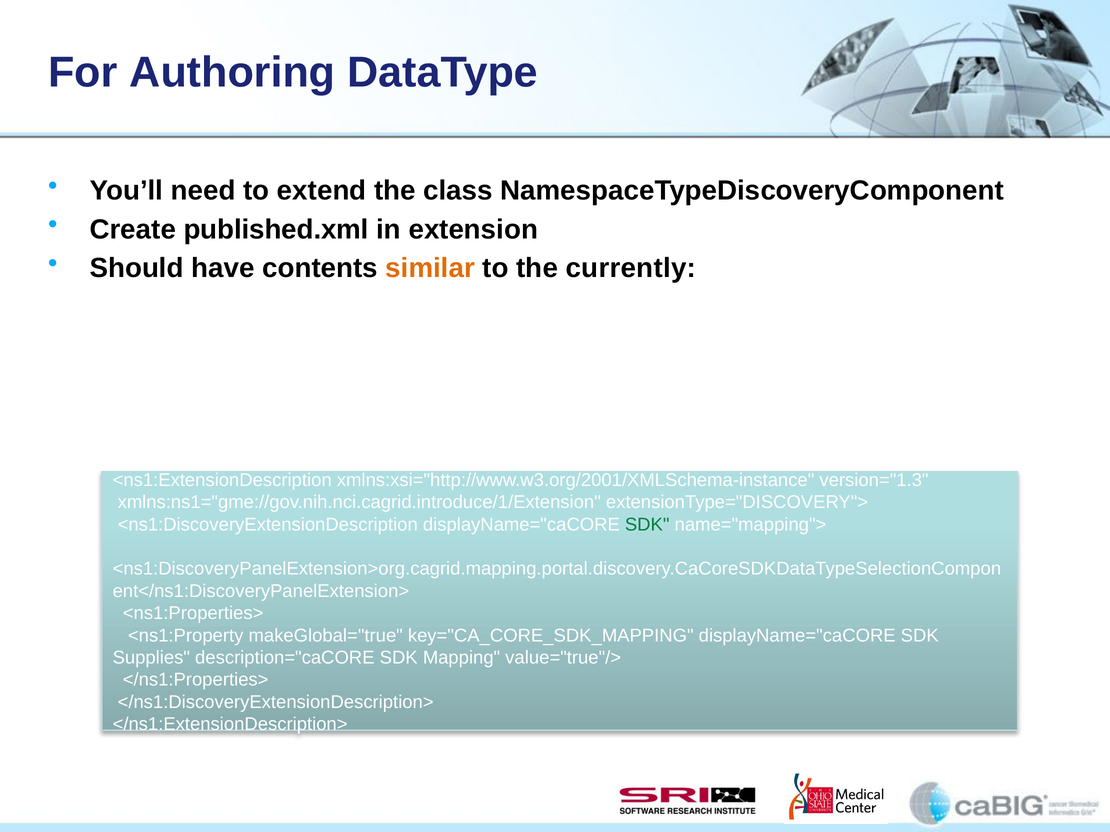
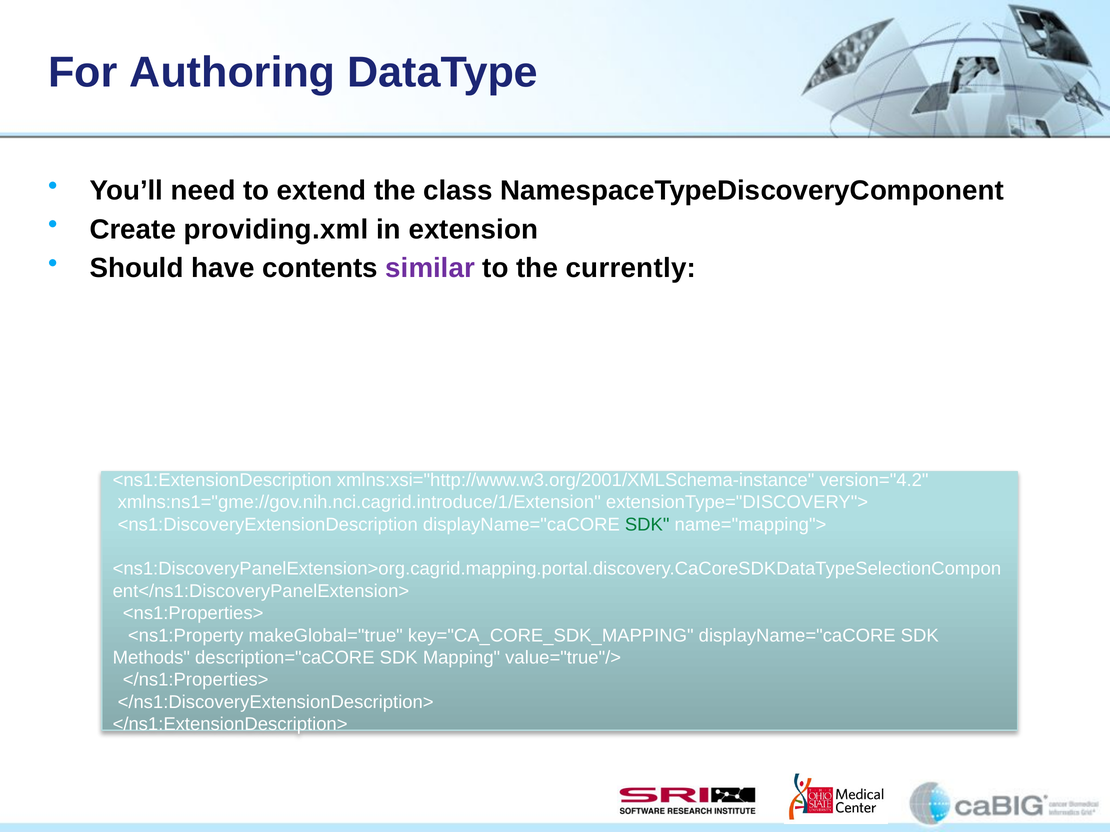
published.xml: published.xml -> providing.xml (276, 229)
similar colour: orange -> purple (430, 268)
version="1.3: version="1.3 -> version="4.2 (874, 480)
Supplies: Supplies -> Methods (151, 658)
